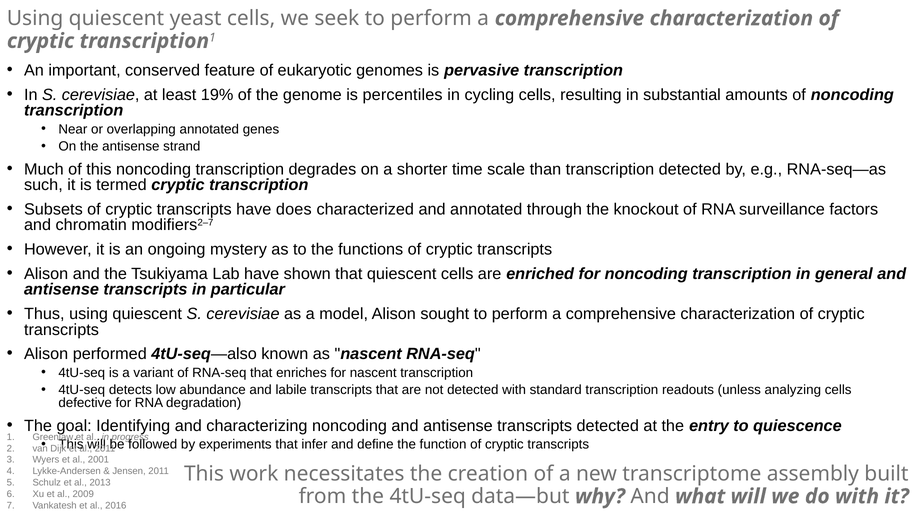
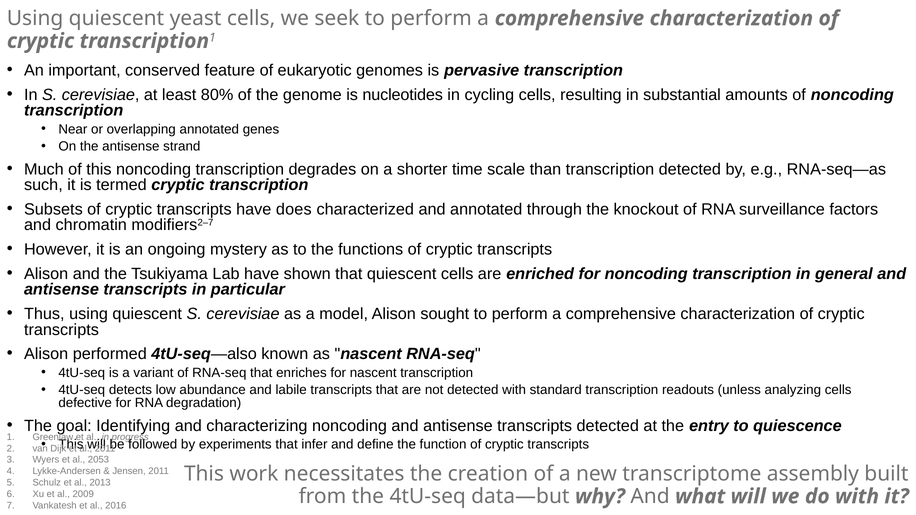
19%: 19% -> 80% (217, 95)
percentiles: percentiles -> nucleotides (403, 95)
2001: 2001 -> 2053 (98, 460)
